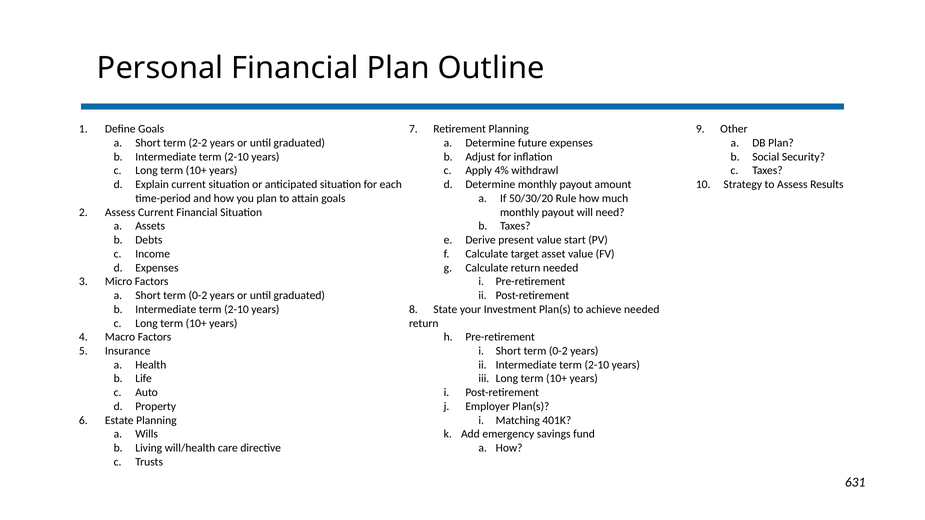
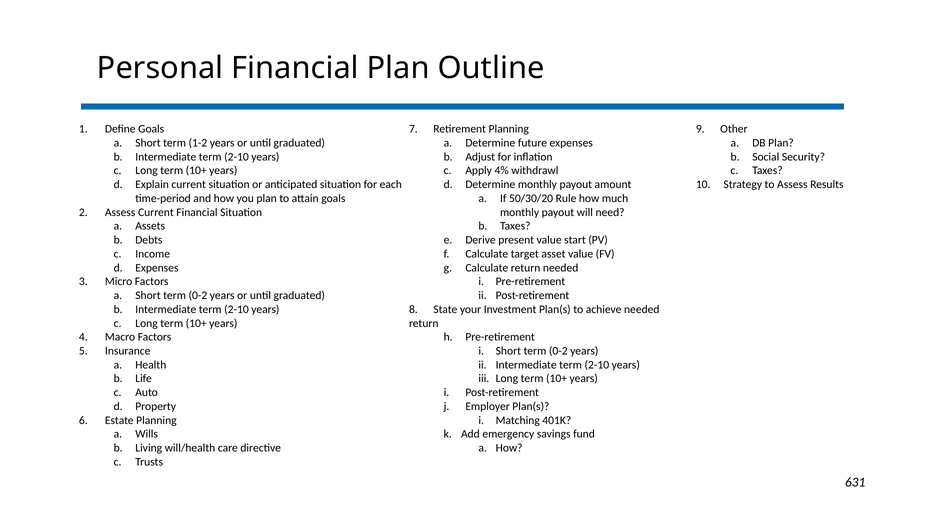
2-2: 2-2 -> 1-2 (198, 143)
